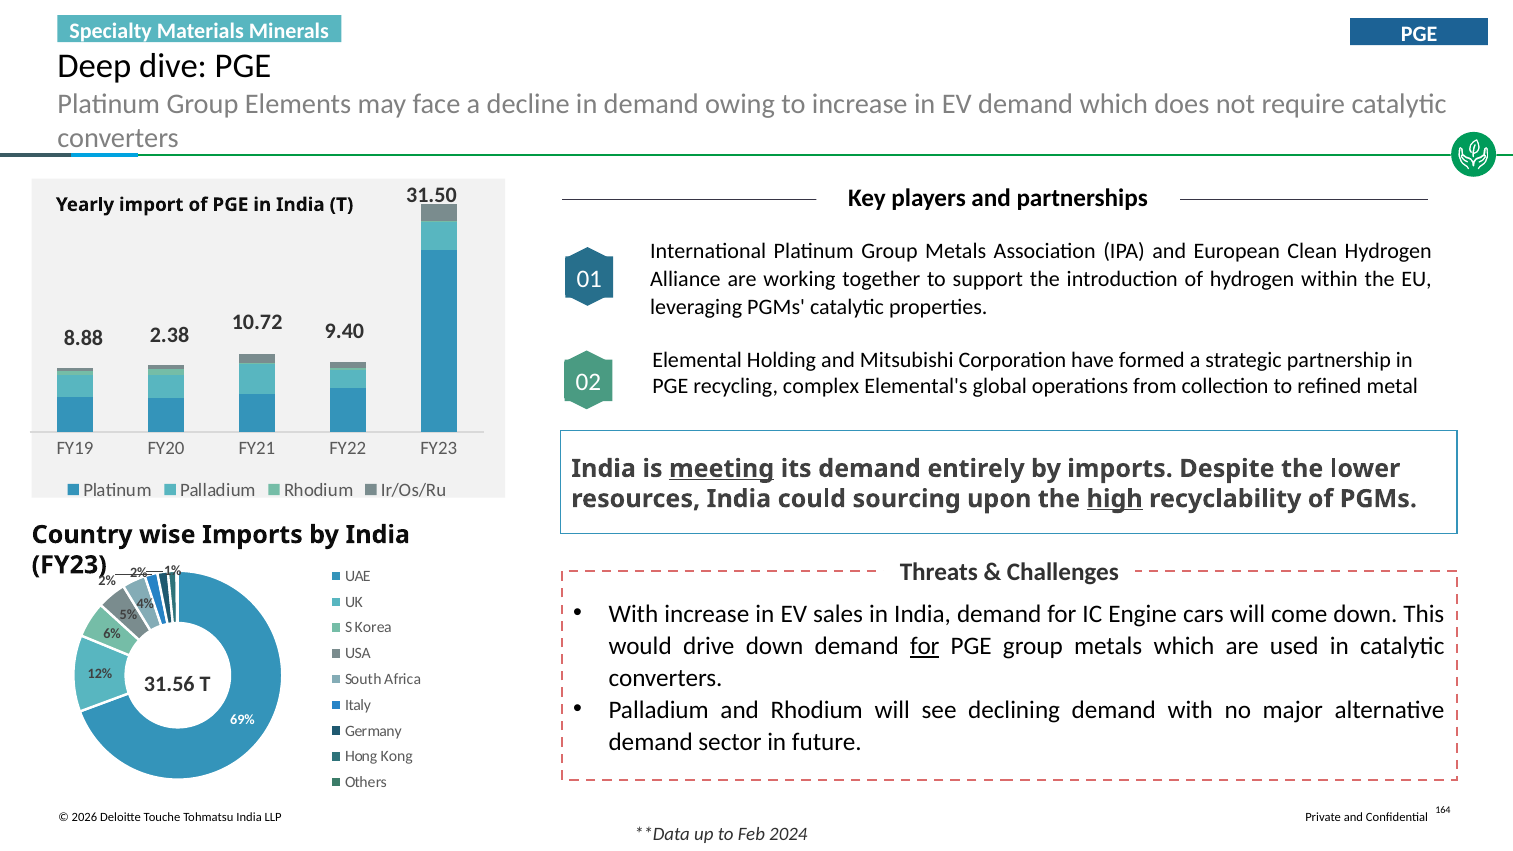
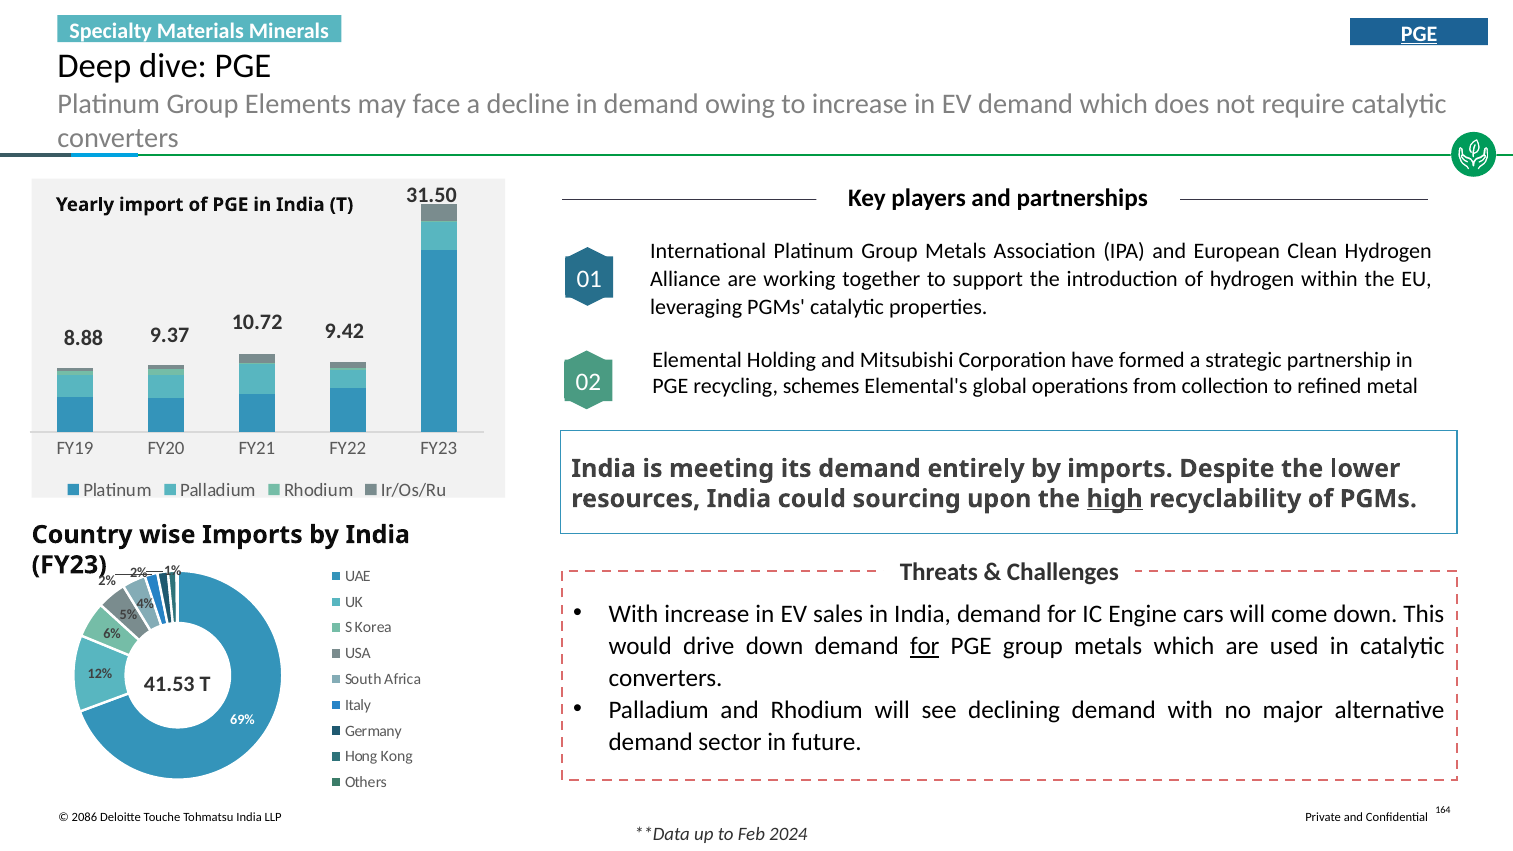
PGE underline: none -> present (1419, 34)
9.40: 9.40 -> 9.42 (344, 332)
2.38: 2.38 -> 9.37 (170, 335)
complex: complex -> schemes (821, 387)
meeting underline: present -> none (722, 469)
31.56: 31.56 -> 41.53 (169, 684)
2026: 2026 -> 2086 (84, 818)
